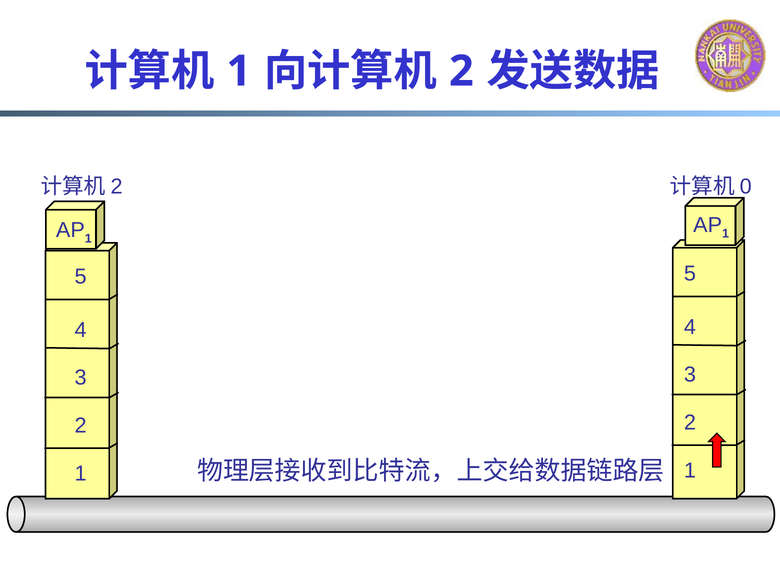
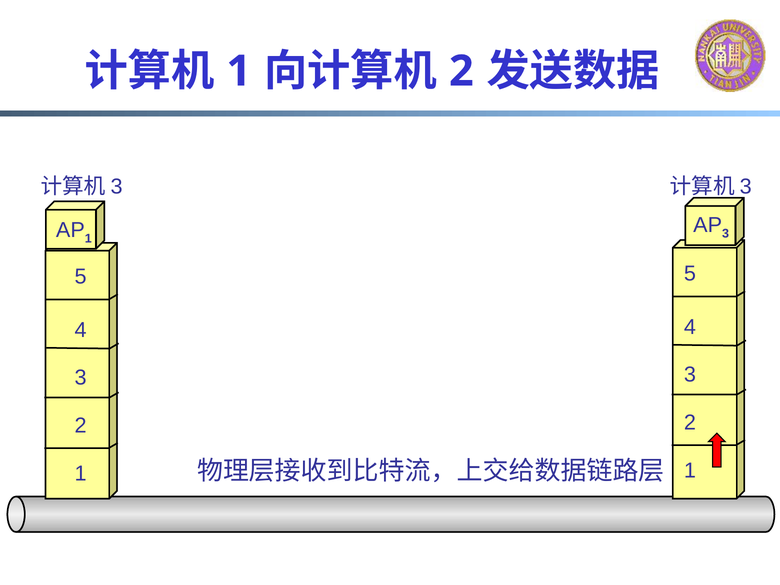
2: 2 -> 3 (117, 187)
0: 0 -> 3 (746, 187)
1: 1 -> 3 (726, 234)
